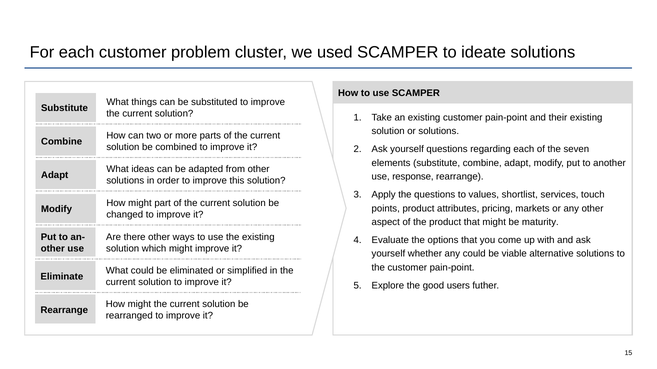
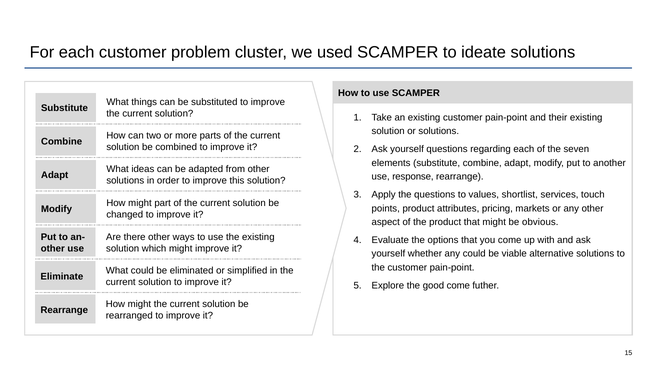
maturity: maturity -> obvious (540, 222)
good users: users -> come (458, 286)
